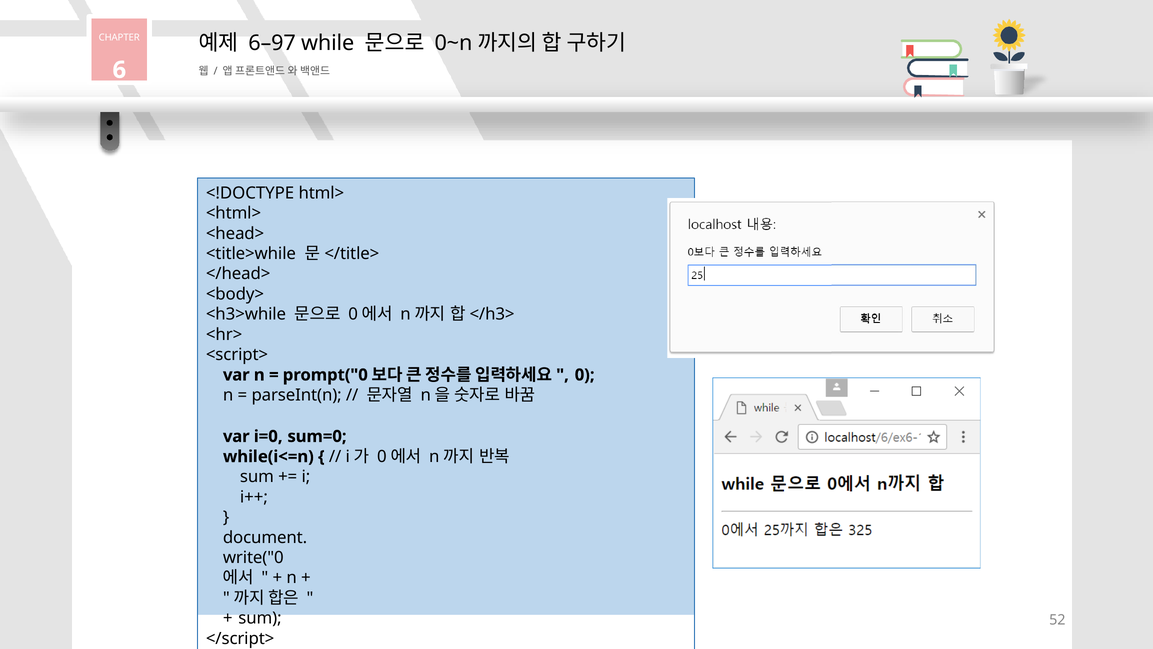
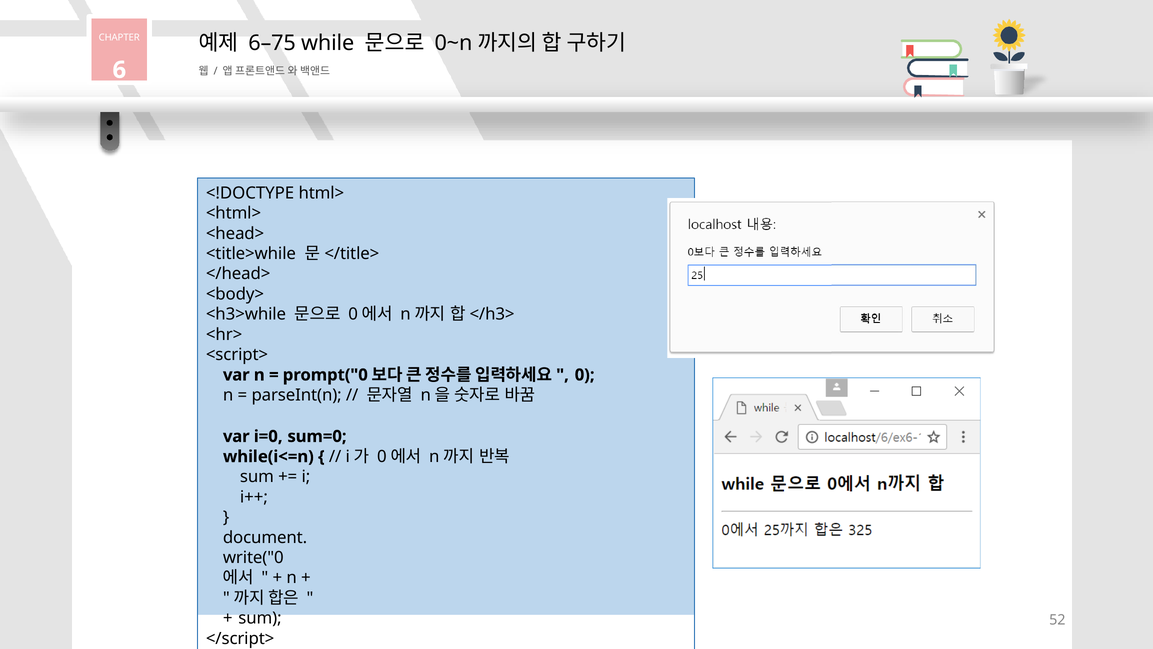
6–97: 6–97 -> 6–75 (272, 43)
